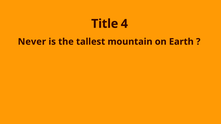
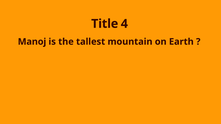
Never: Never -> Manoj (32, 42)
